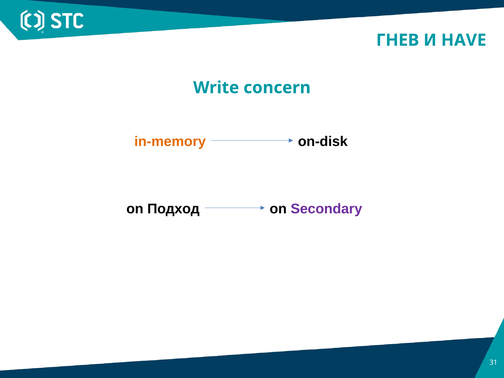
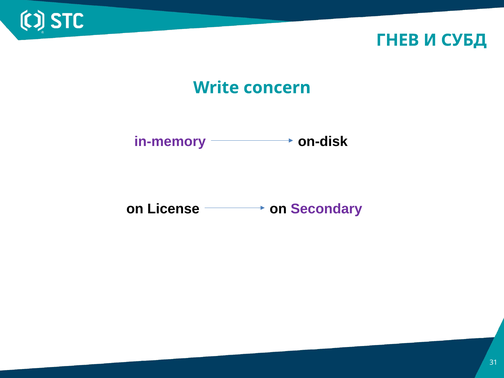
HAVE: HAVE -> СУБД (464, 40)
in-memory colour: orange -> purple (170, 141)
Подход: Подход -> License (173, 209)
